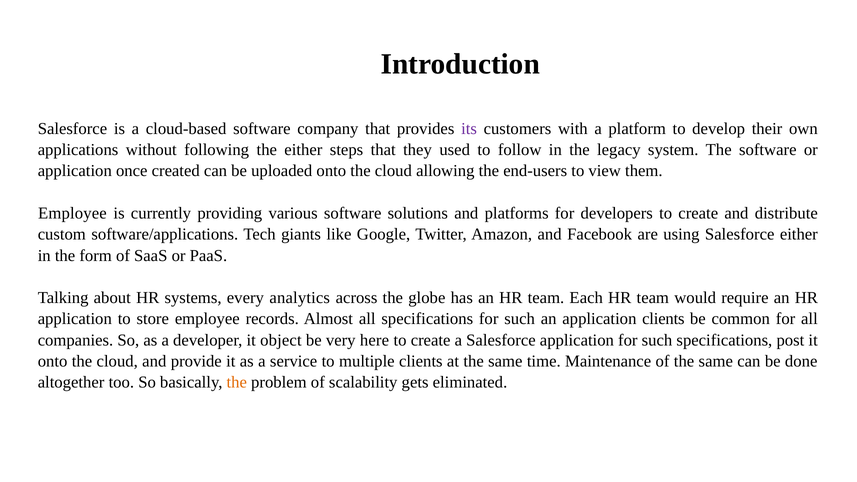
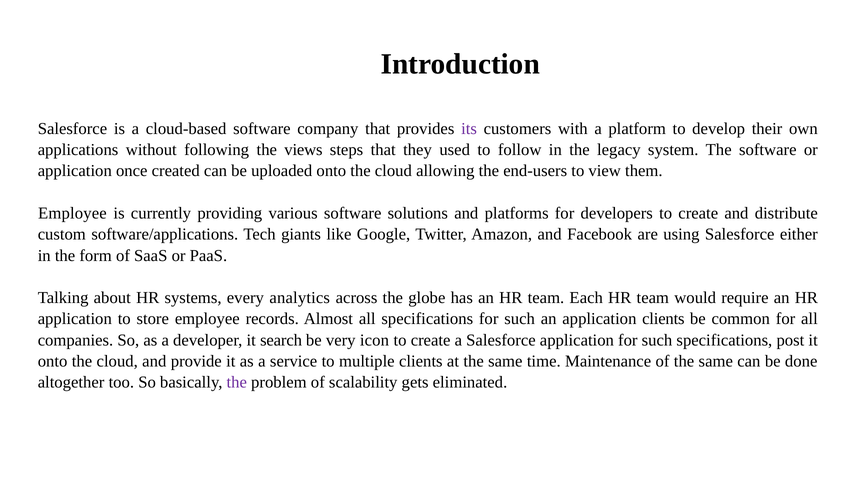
the either: either -> views (303, 150)
object: object -> search (281, 340)
here: here -> icon (374, 340)
the colour: orange -> purple (237, 383)
